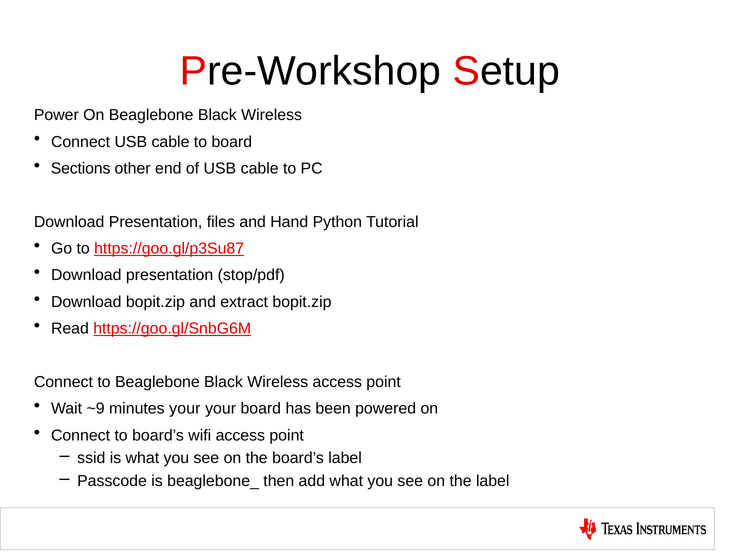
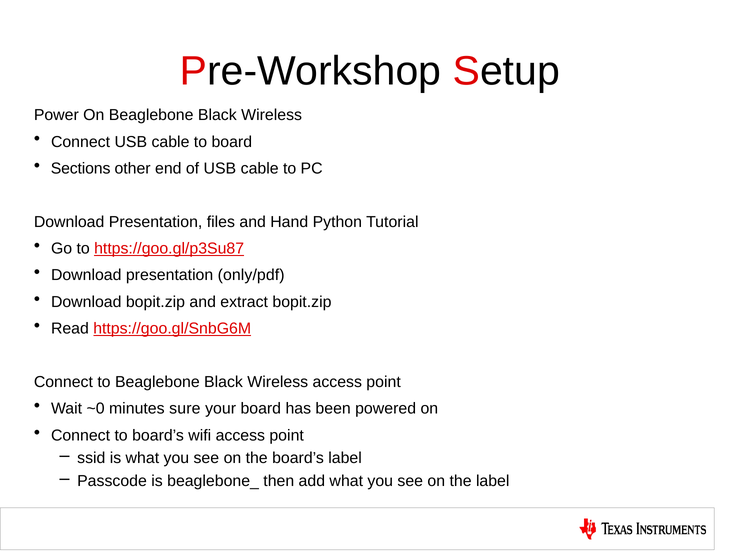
stop/pdf: stop/pdf -> only/pdf (251, 275)
~9: ~9 -> ~0 (96, 409)
minutes your: your -> sure (185, 409)
